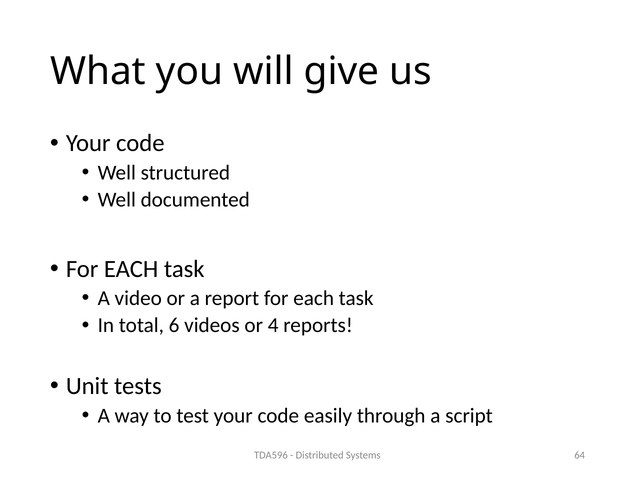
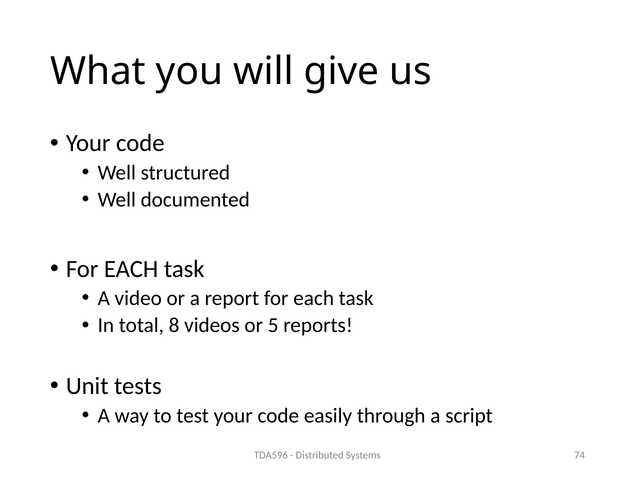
6: 6 -> 8 (174, 325)
4: 4 -> 5 (273, 325)
64: 64 -> 74 (580, 455)
